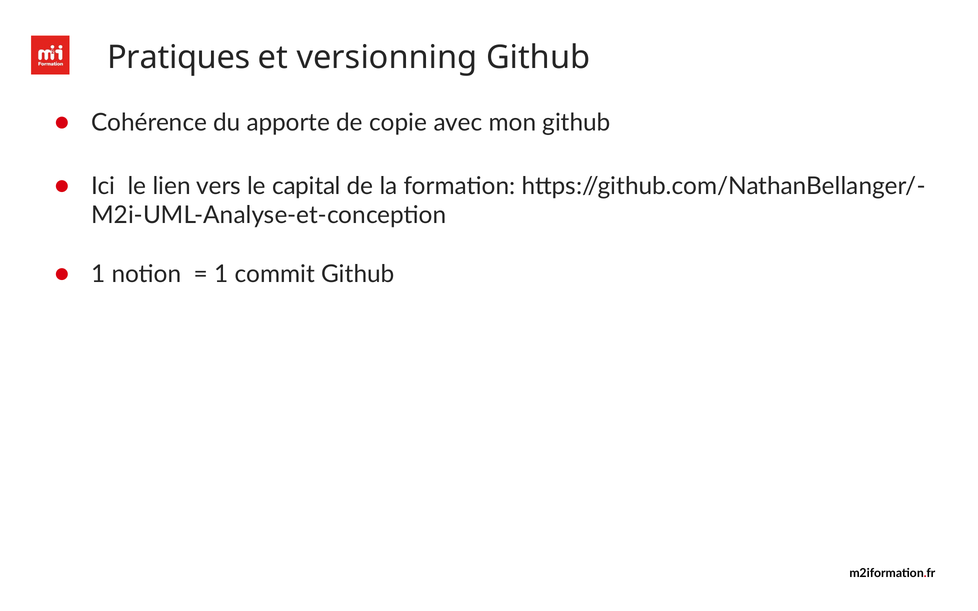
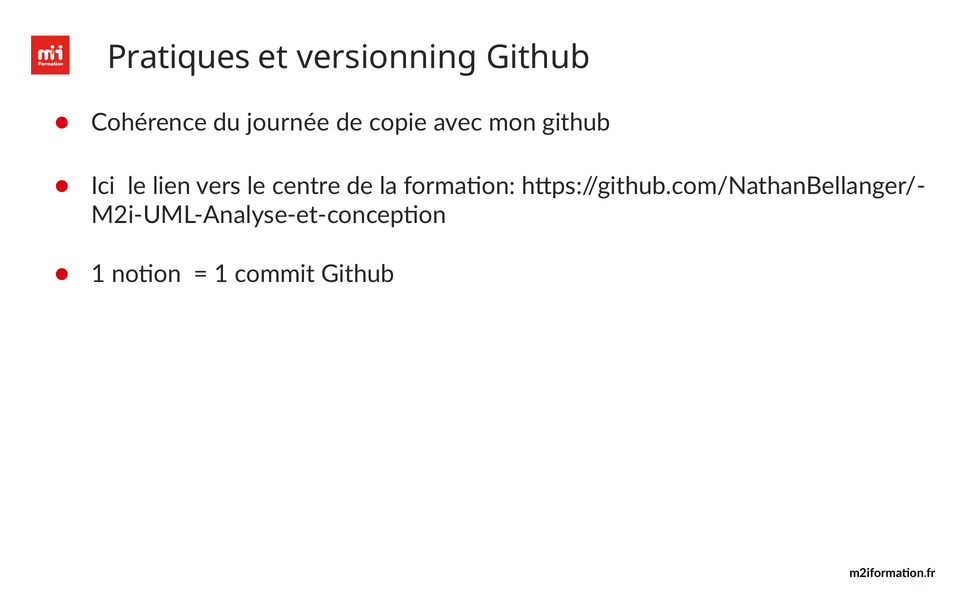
apporte: apporte -> journée (288, 122)
capital: capital -> centre (306, 186)
